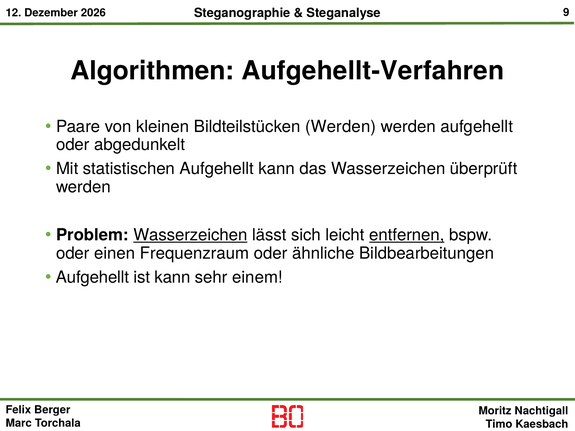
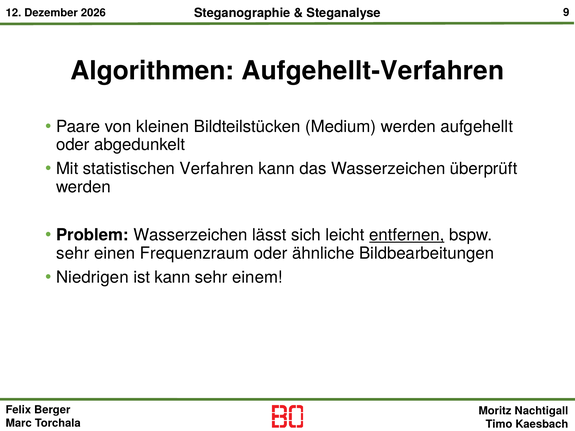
Bildteilstücken Werden: Werden -> Medium (341, 127)
statistischen Aufgehellt: Aufgehellt -> Verfahren (217, 169)
Wasserzeichen underline: present -> none (190, 235)
oder: oder -> sehr (73, 253)
Aufgehellt: Aufgehellt -> Niedrigen (92, 277)
